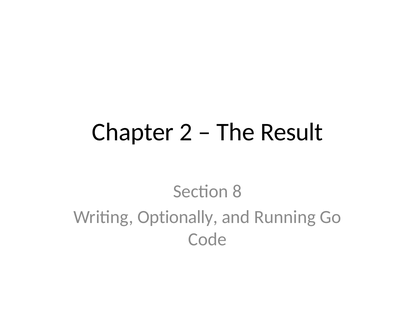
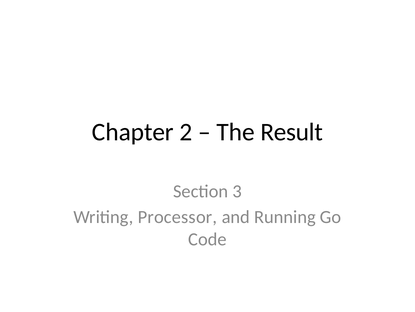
8: 8 -> 3 (237, 191)
Optionally: Optionally -> Processor (177, 217)
